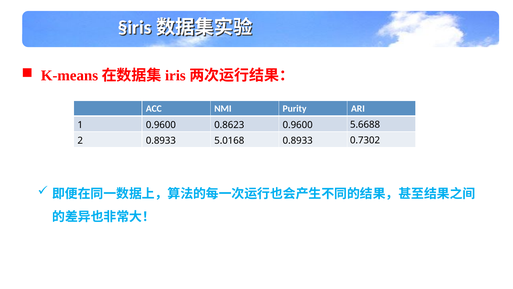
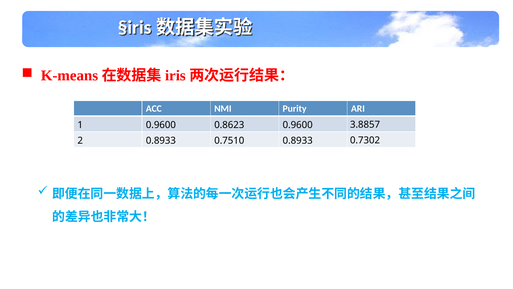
5.6688: 5.6688 -> 3.8857 (365, 124)
5.0168: 5.0168 -> 0.7510 (229, 140)
